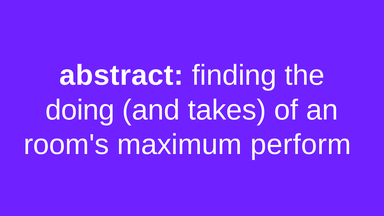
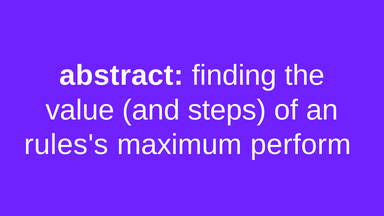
doing: doing -> value (80, 110)
takes: takes -> steps (227, 110)
room's: room's -> rules's (66, 145)
